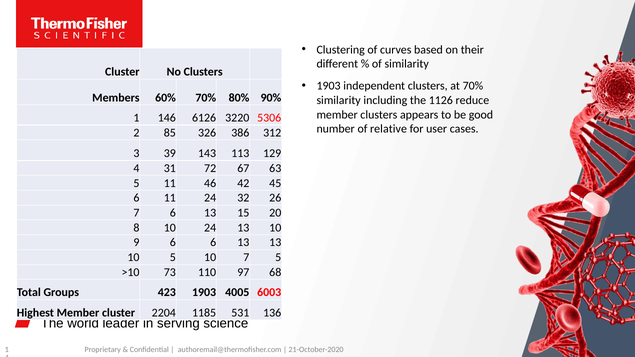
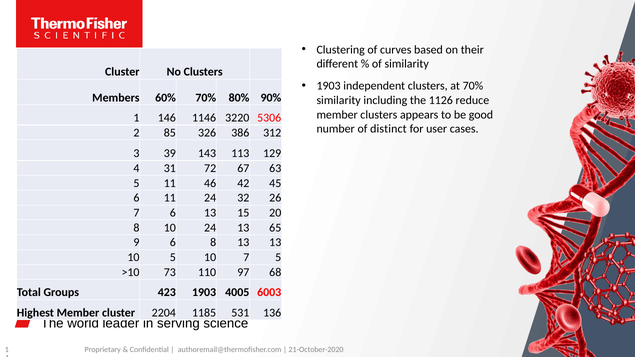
6126: 6126 -> 1146 (204, 118)
relative: relative -> distinct (388, 129)
24 13 10: 10 -> 65 (275, 228)
6 6: 6 -> 8 (213, 243)
